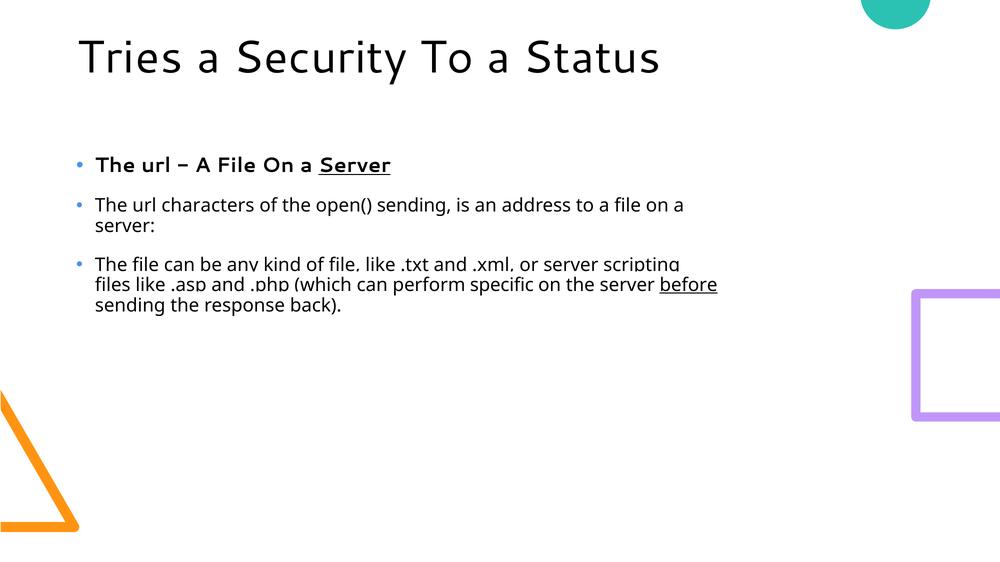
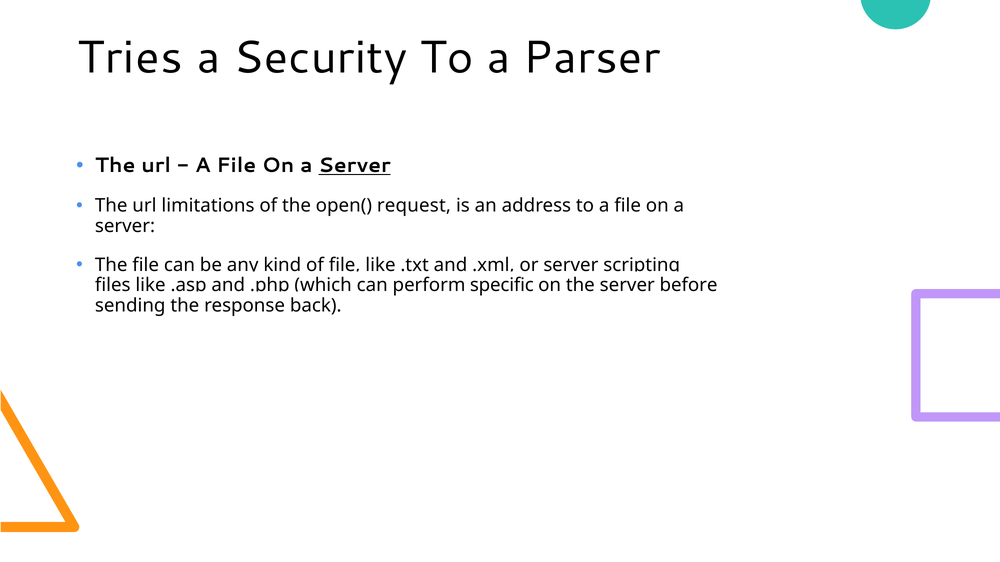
Status: Status -> Parser (592, 58)
characters: characters -> limitations (208, 206)
open( sending: sending -> request (414, 206)
before underline: present -> none (689, 285)
